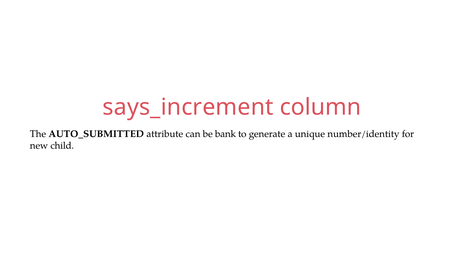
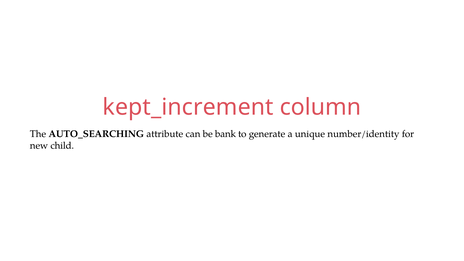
says_increment: says_increment -> kept_increment (188, 107)
AUTO_SUBMITTED: AUTO_SUBMITTED -> AUTO_SEARCHING (96, 134)
